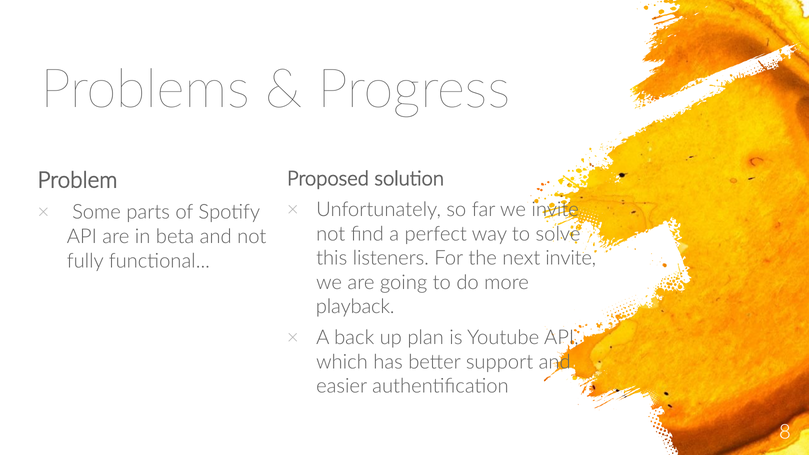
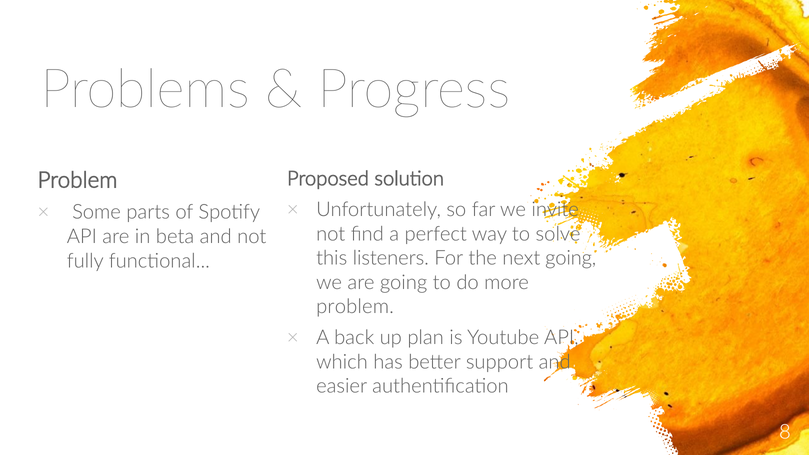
next invite: invite -> going (571, 258)
playback: playback -> problem (355, 307)
